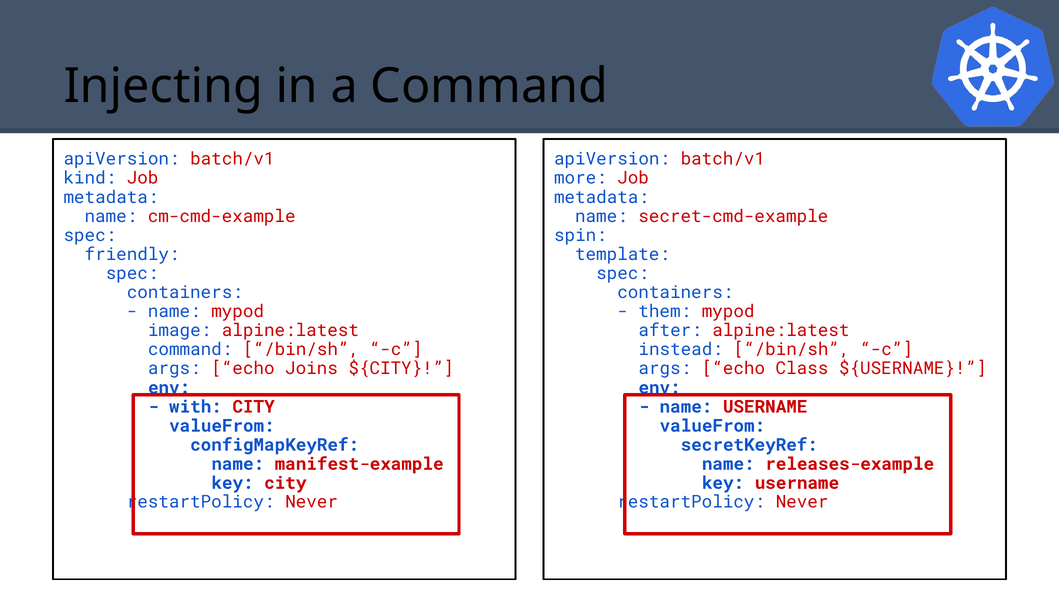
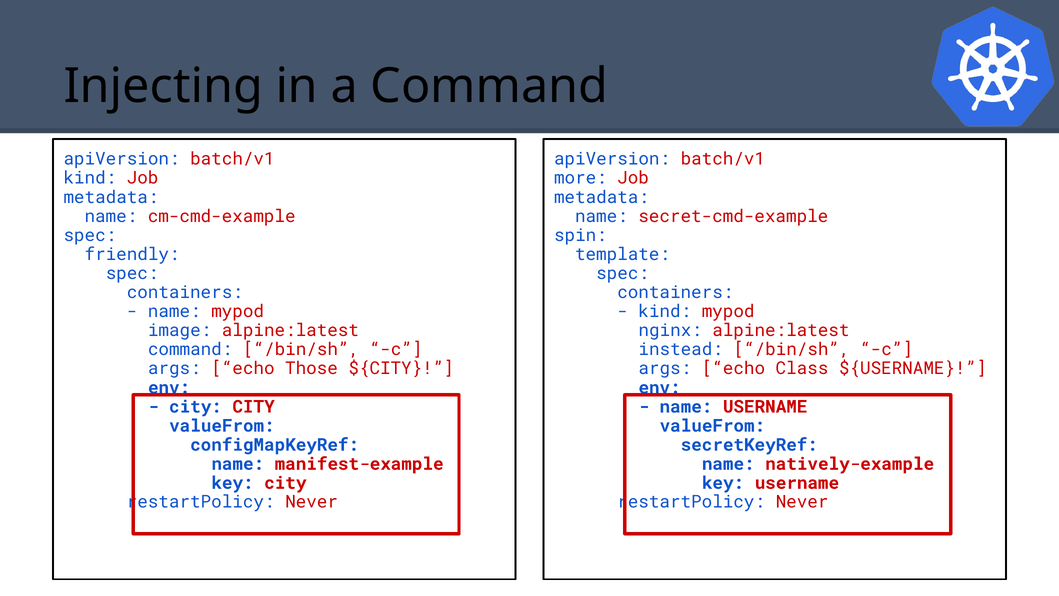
them: them -> kind (665, 311)
after: after -> nginx (670, 330)
Joins: Joins -> Those (311, 368)
with: with -> city (195, 407)
releases-example: releases-example -> natively-example (850, 464)
